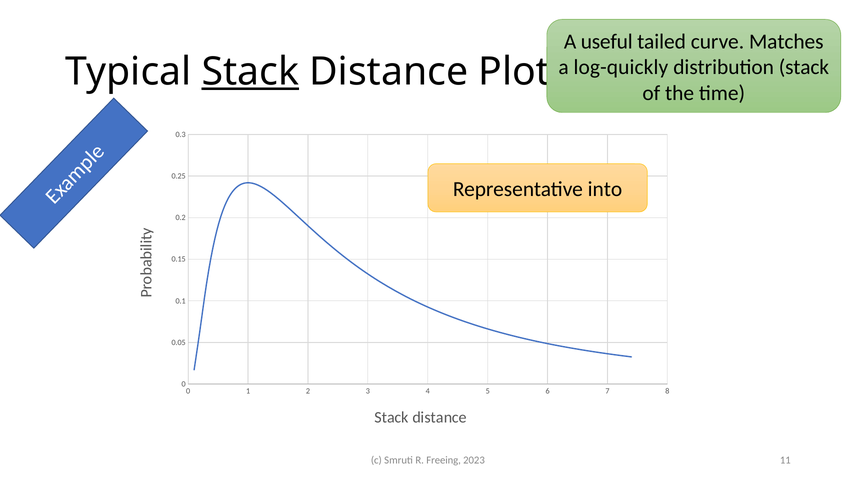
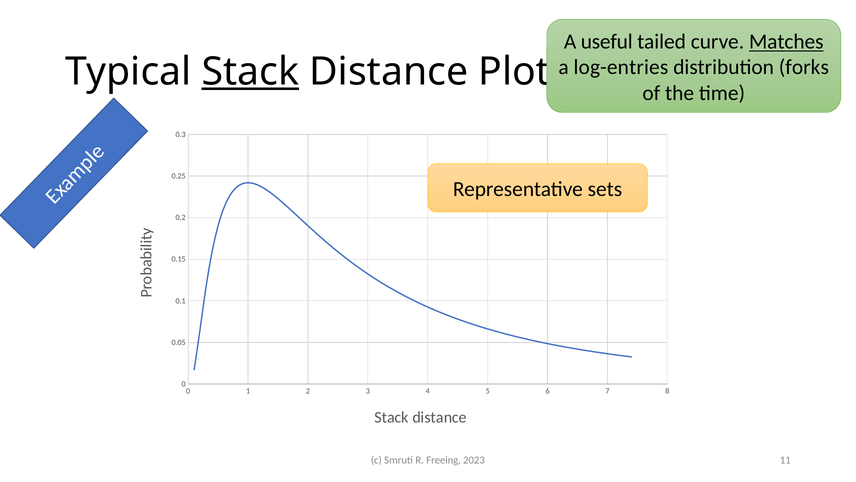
Matches underline: none -> present (786, 42)
log-quickly: log-quickly -> log-entries (621, 67)
distribution stack: stack -> forks (804, 67)
into: into -> sets (605, 189)
